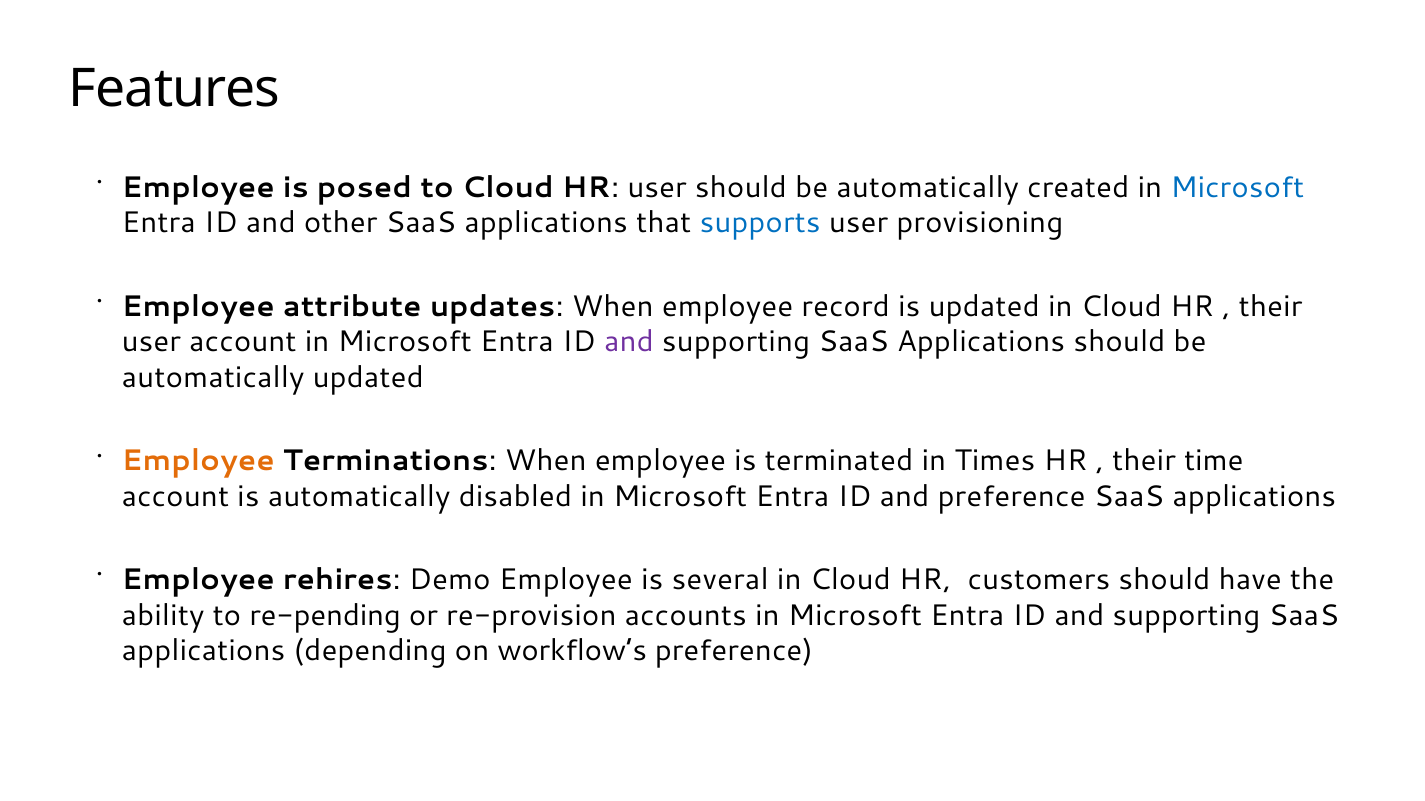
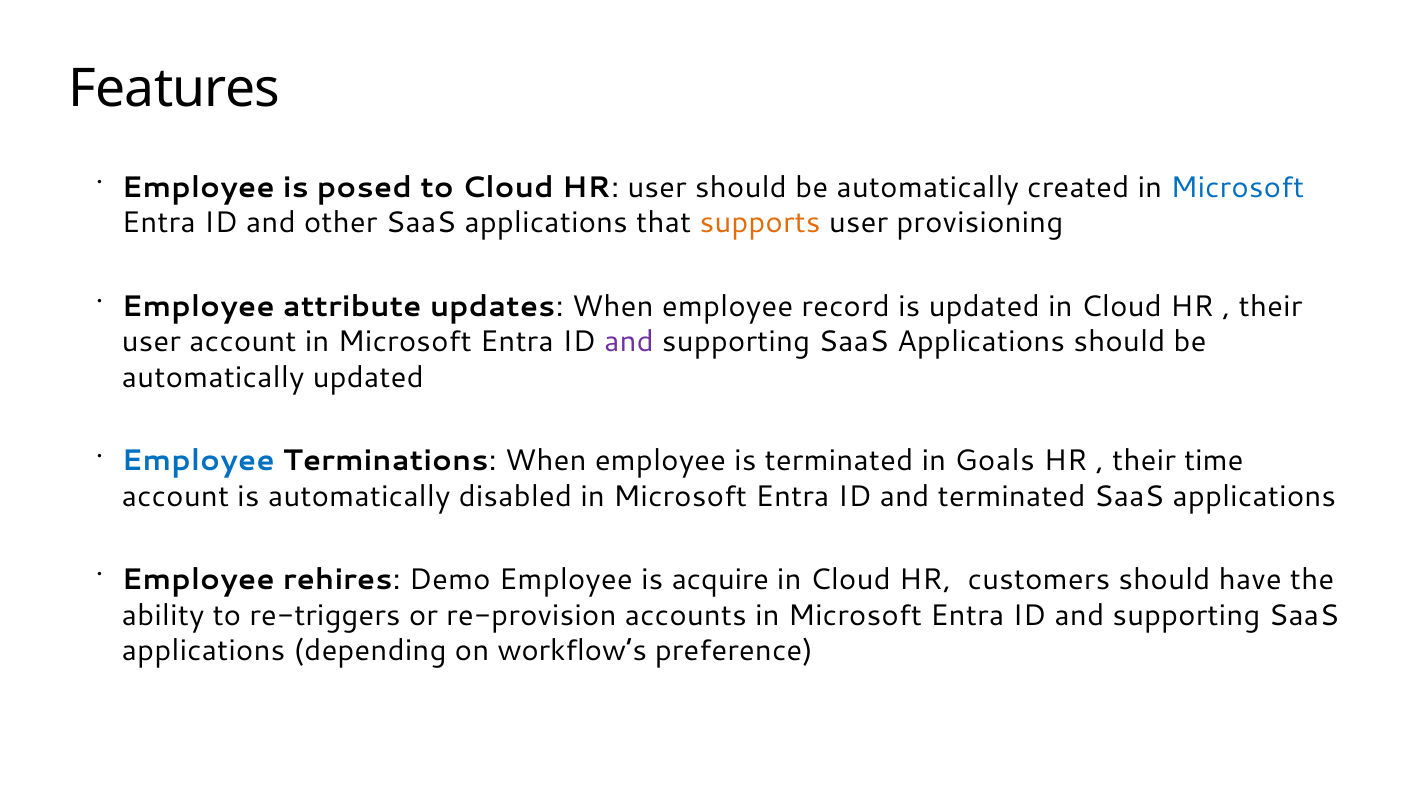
supports colour: blue -> orange (760, 223)
Employee colour: orange -> blue (198, 461)
Times: Times -> Goals (995, 461)
and preference: preference -> terminated (1012, 497)
several: several -> acquire (720, 580)
re-pending: re-pending -> re-triggers (325, 616)
